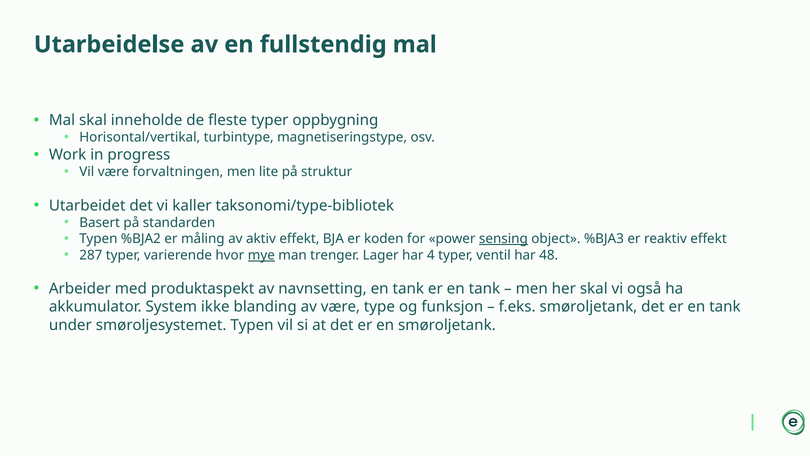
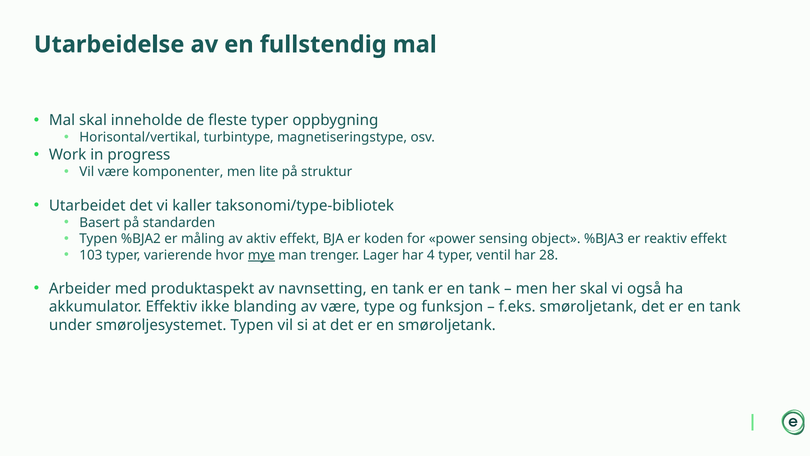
forvaltningen: forvaltningen -> komponenter (178, 172)
sensing underline: present -> none (503, 239)
287: 287 -> 103 (91, 255)
48: 48 -> 28 (549, 255)
System: System -> Effektiv (171, 307)
